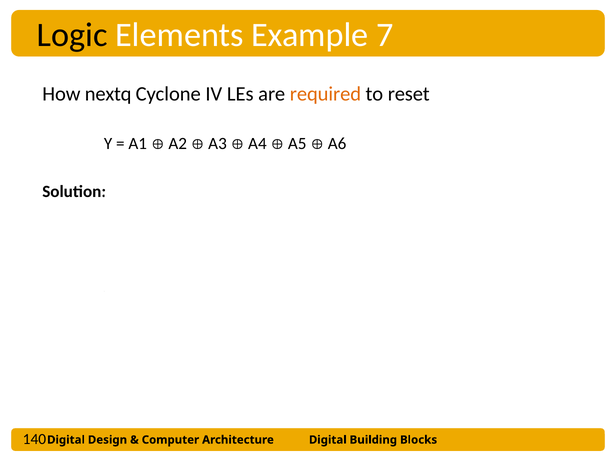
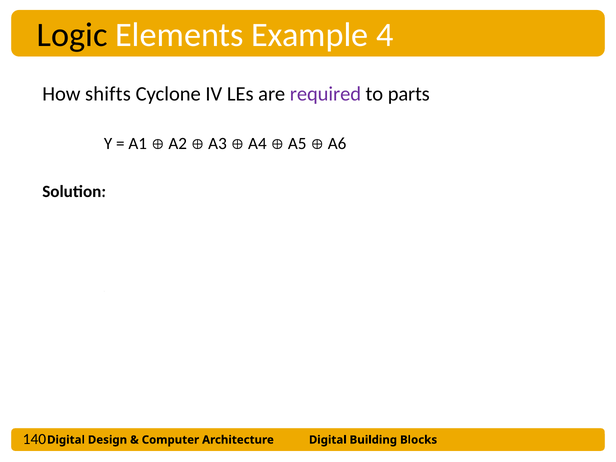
Example 7: 7 -> 4 (385, 35)
nextq: nextq -> shifts (108, 94)
required colour: orange -> purple (325, 94)
reset: reset -> parts (409, 94)
